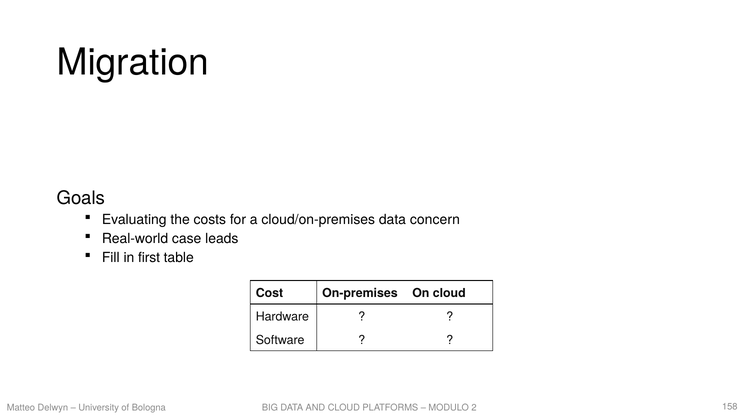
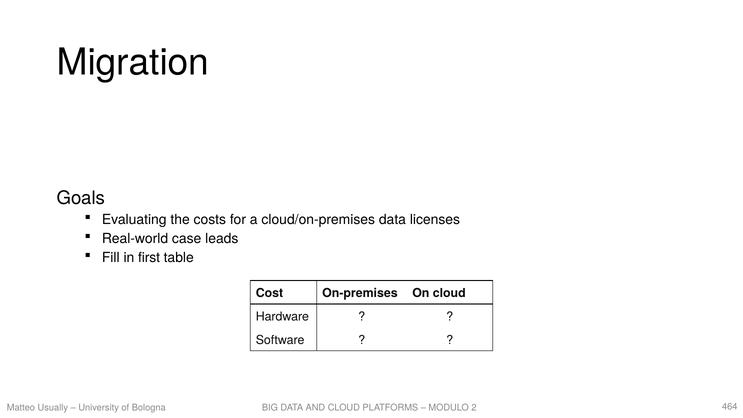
concern: concern -> licenses (435, 220)
Delwyn: Delwyn -> Usually (53, 407)
158: 158 -> 464 (730, 406)
